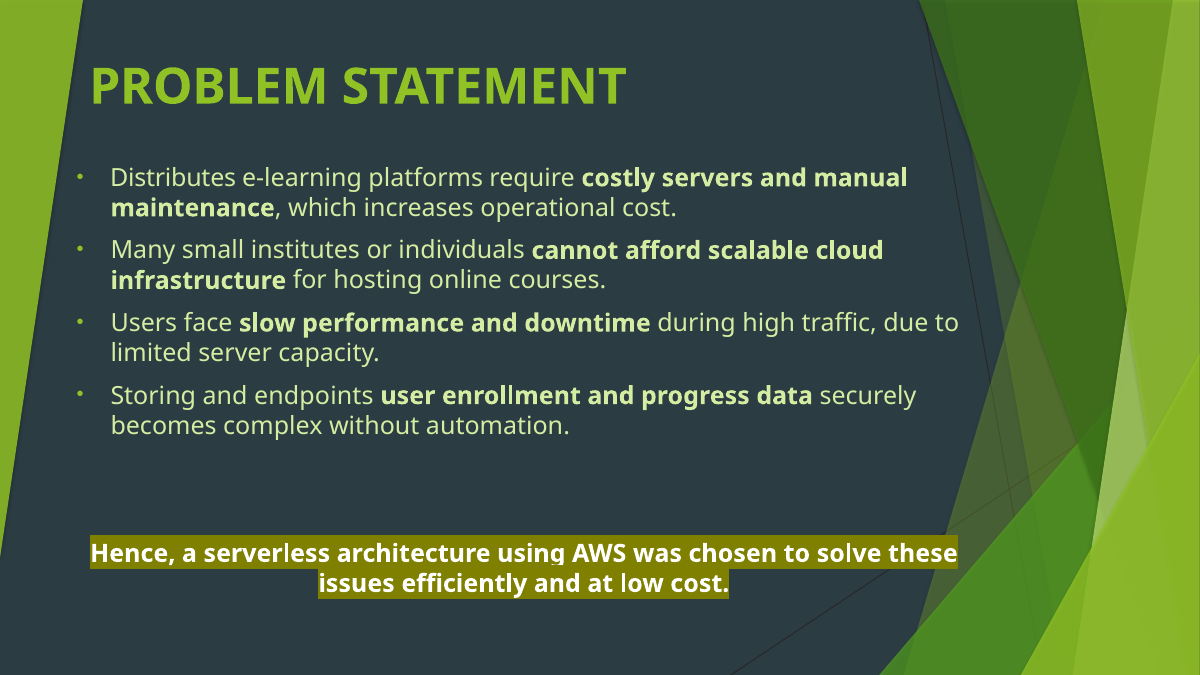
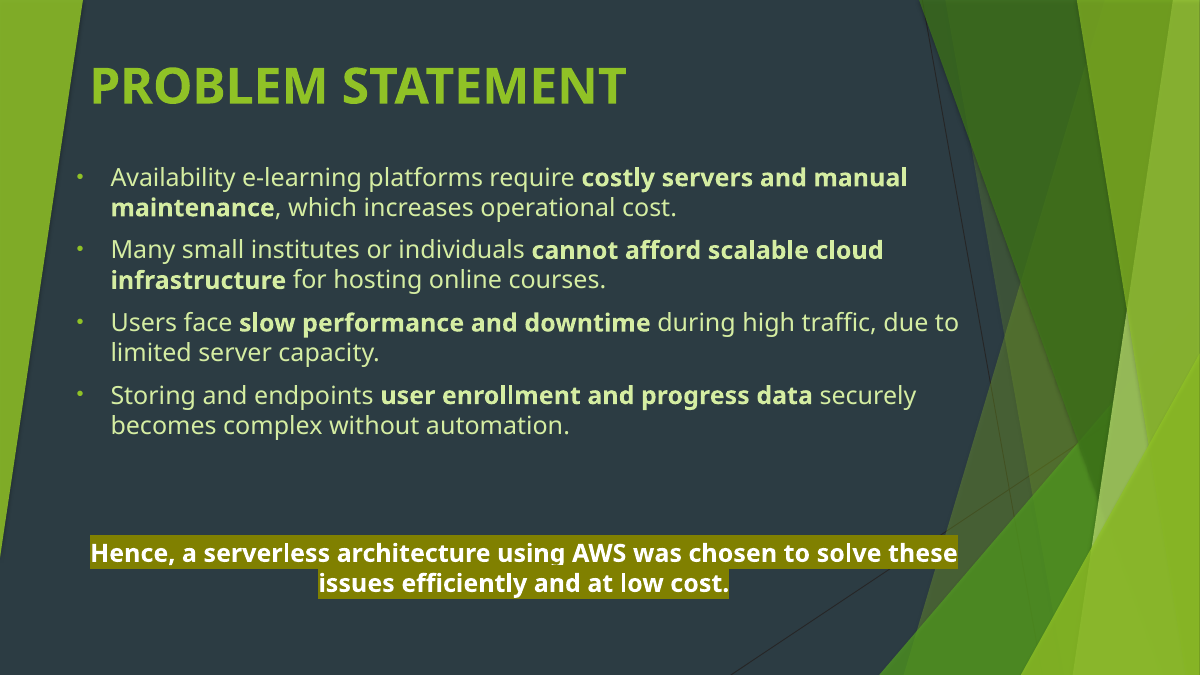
Distributes: Distributes -> Availability (173, 178)
